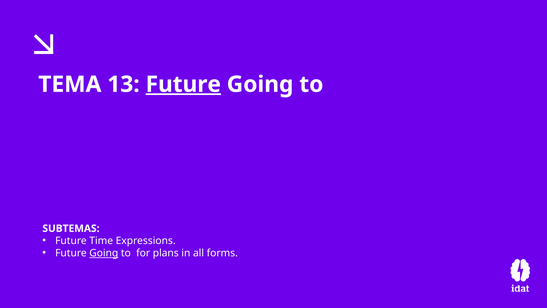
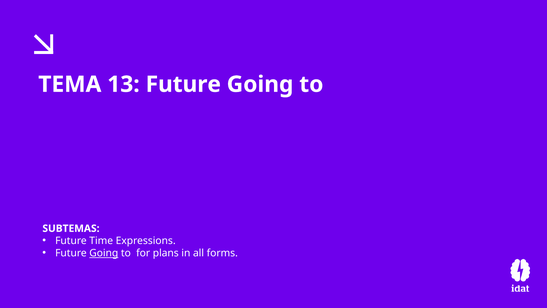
Future underline: present -> none (183, 84)
